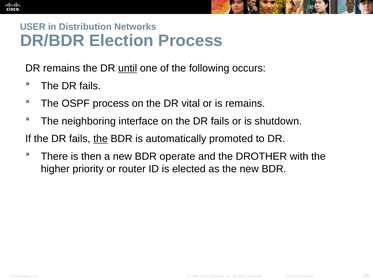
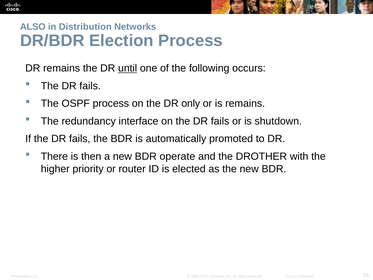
USER: USER -> ALSO (33, 27)
vital: vital -> only (191, 103)
neighboring: neighboring -> redundancy (89, 121)
the underline: present -> none (101, 139)
